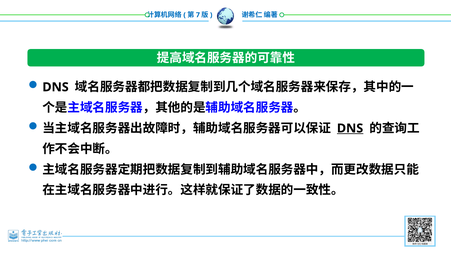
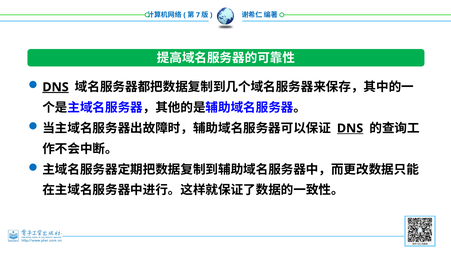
DNS underline: none -> present (56, 87)
